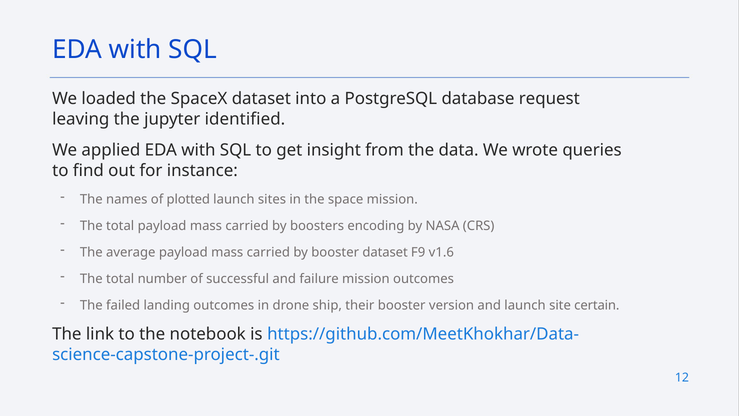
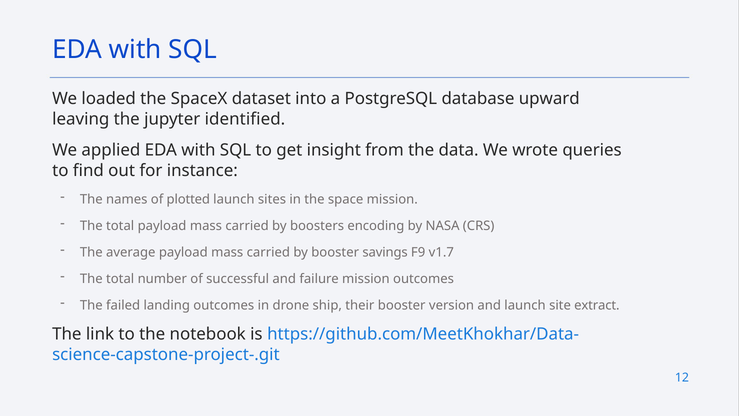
request: request -> upward (549, 99)
booster dataset: dataset -> savings (385, 252)
v1.6: v1.6 -> v1.7 (441, 252)
certain: certain -> extract (597, 305)
